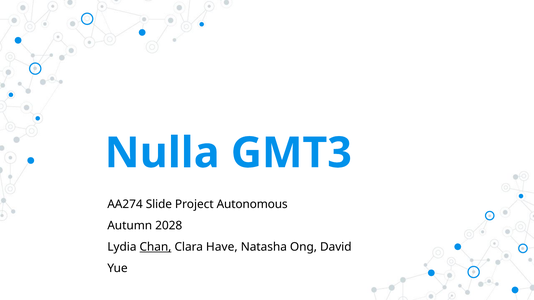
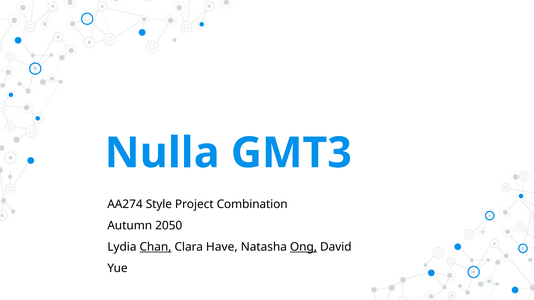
Slide: Slide -> Style (159, 204)
Autonomous: Autonomous -> Combination (252, 204)
2028: 2028 -> 2050 (169, 226)
Ong underline: none -> present (303, 247)
